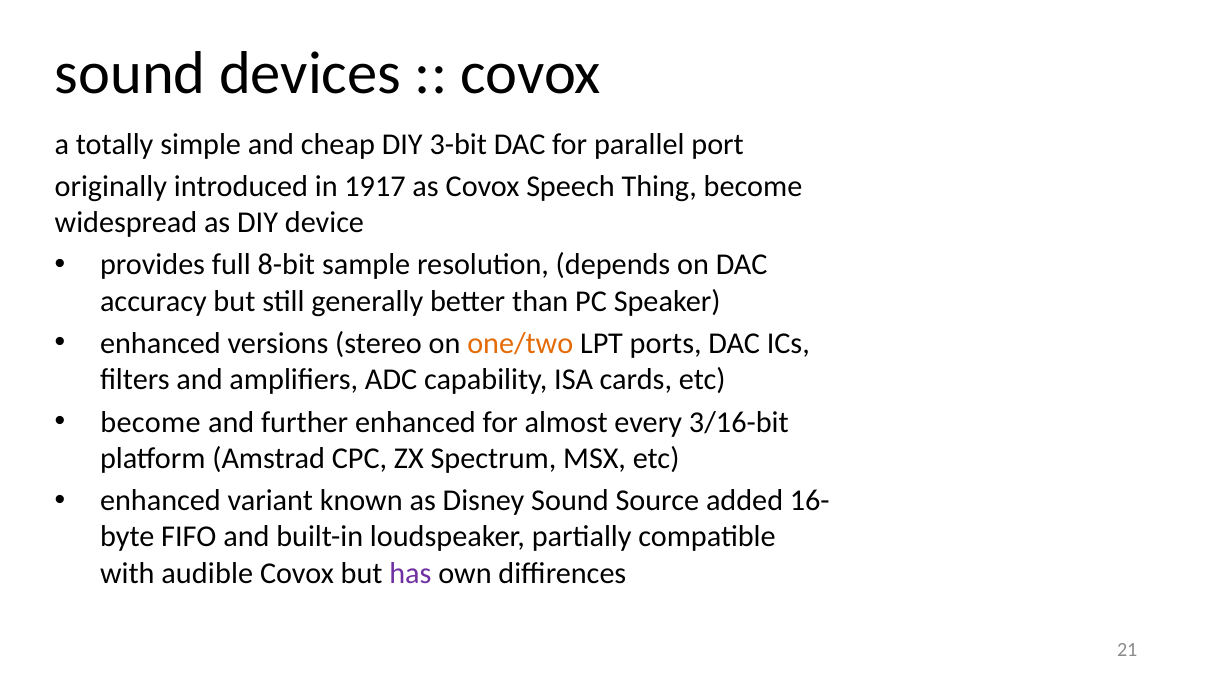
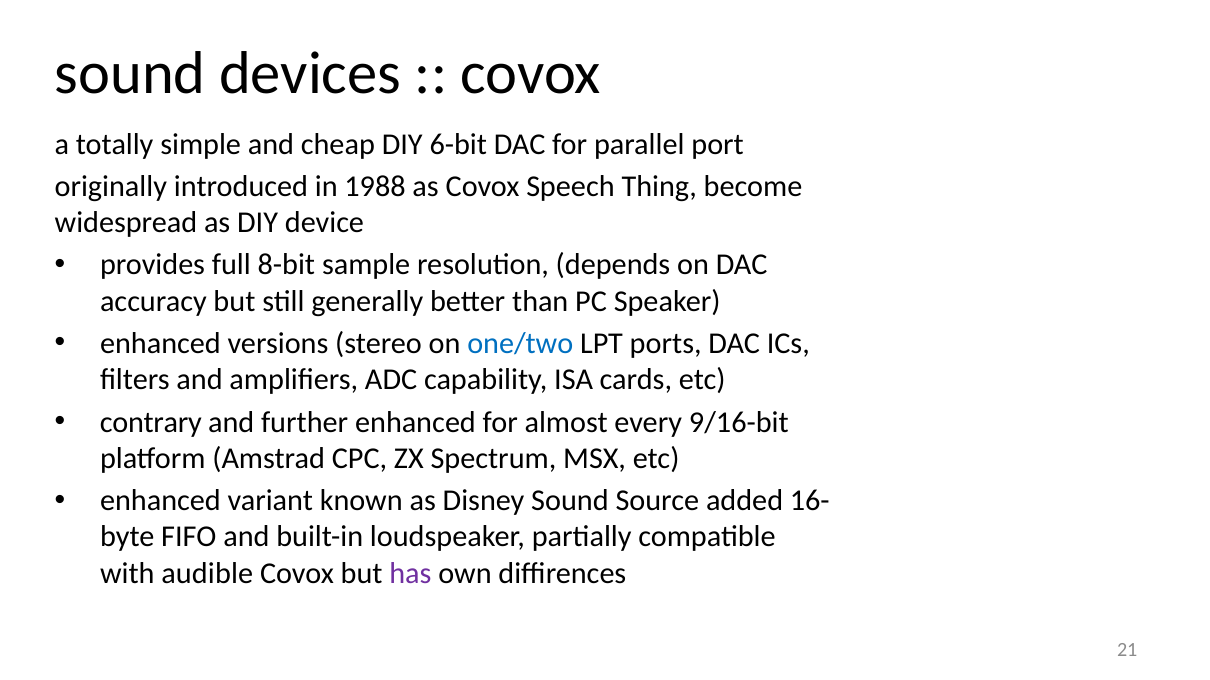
3-bit: 3-bit -> 6-bit (458, 144)
1917: 1917 -> 1988 (375, 187)
one/two colour: orange -> blue (520, 344)
become: become -> contrary (151, 423)
3/16-bit: 3/16-bit -> 9/16-bit (739, 423)
